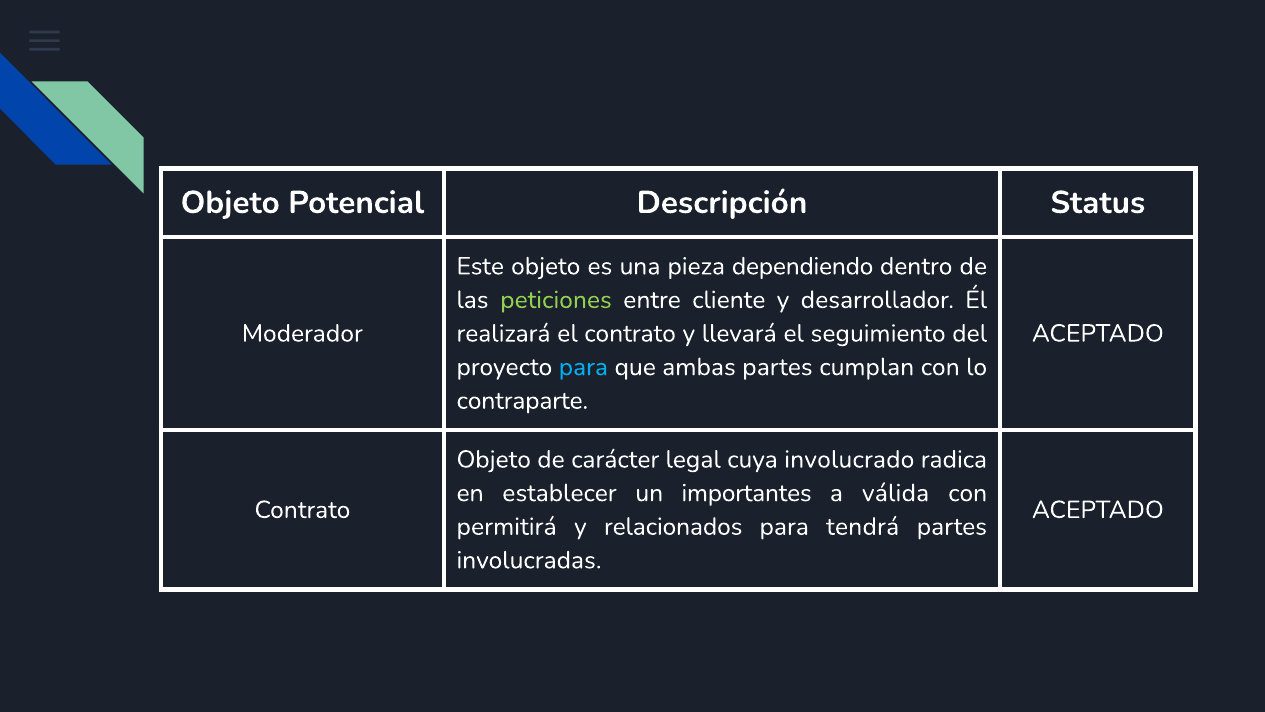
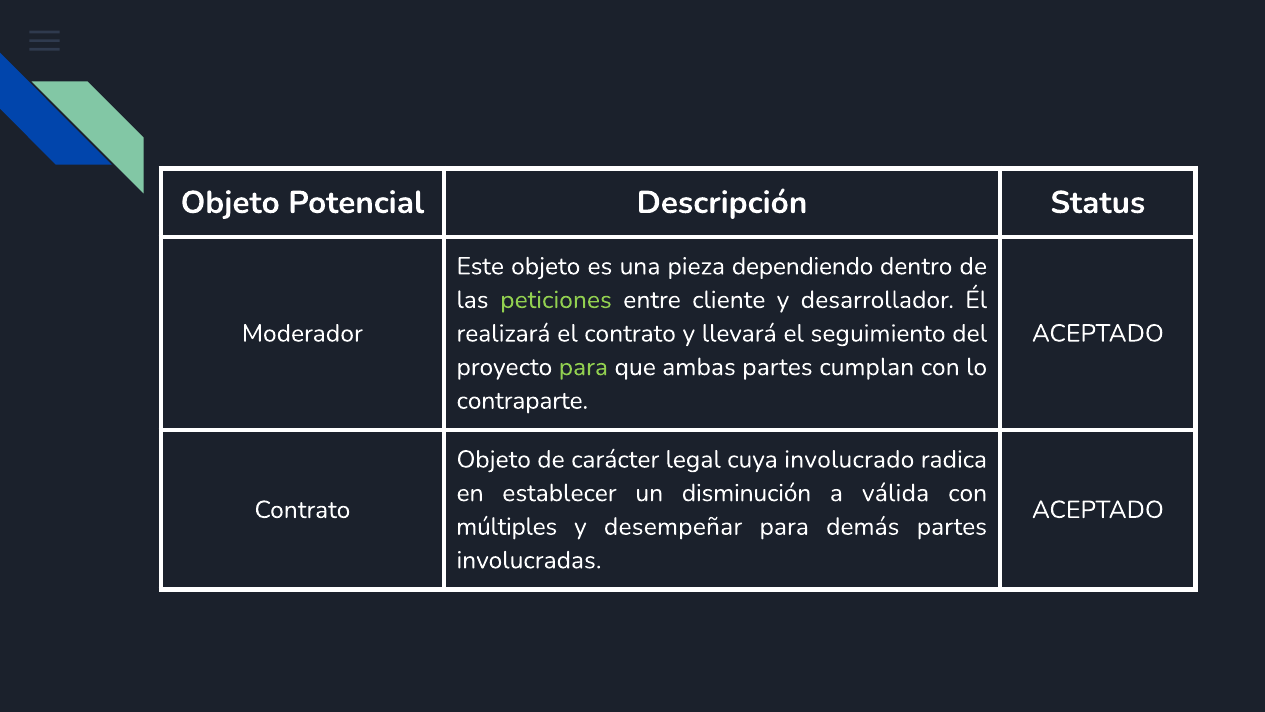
para colour: light blue -> light green (583, 367)
importantes: importantes -> disminución (747, 493)
permitirá: permitirá -> múltiples (507, 526)
relacionados: relacionados -> desempeñar (673, 526)
tendrá: tendrá -> demás (863, 526)
